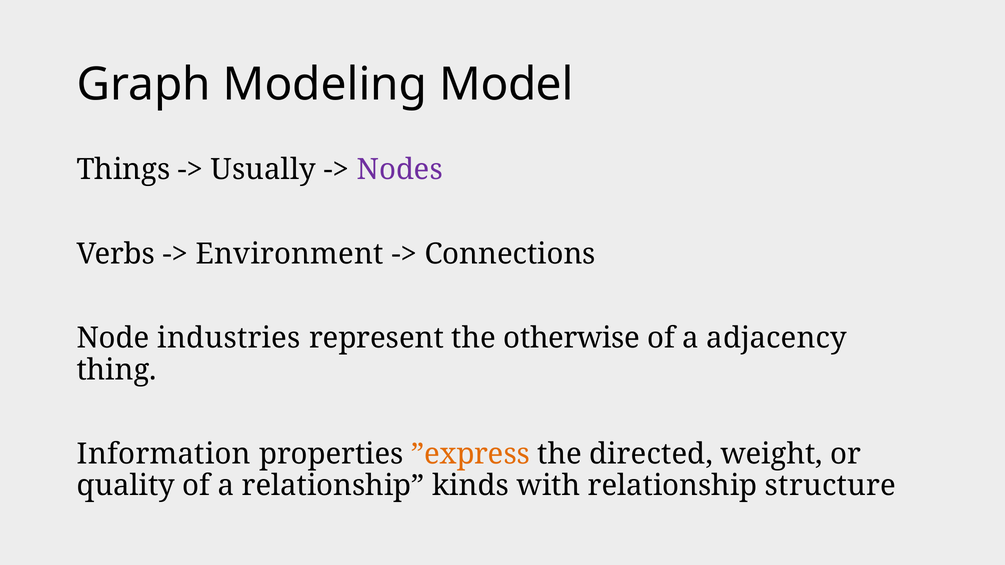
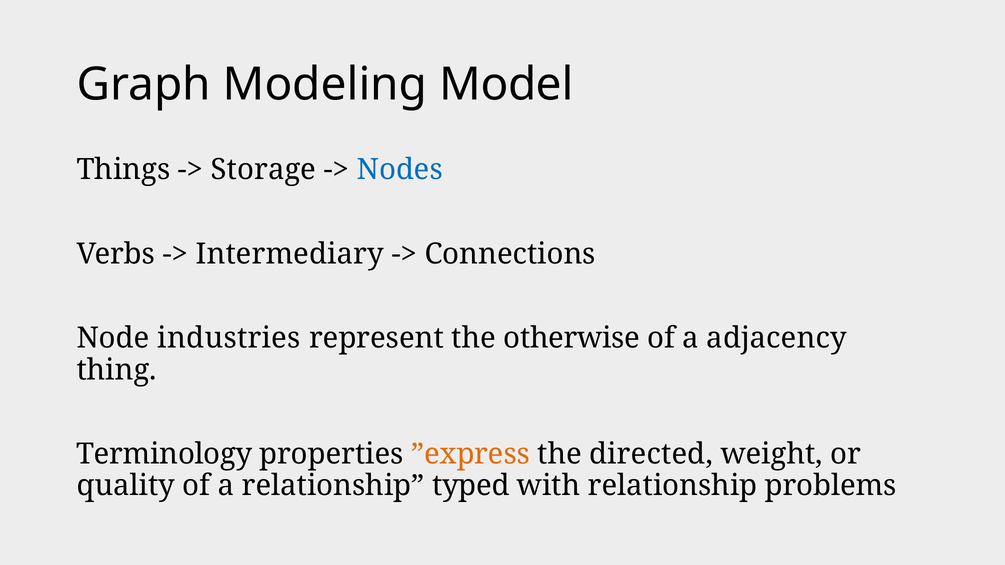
Usually: Usually -> Storage (263, 170)
Nodes colour: purple -> blue (400, 170)
Environment: Environment -> Intermediary (290, 254)
Information: Information -> Terminology (164, 454)
kinds: kinds -> typed (471, 486)
structure: structure -> problems (831, 486)
